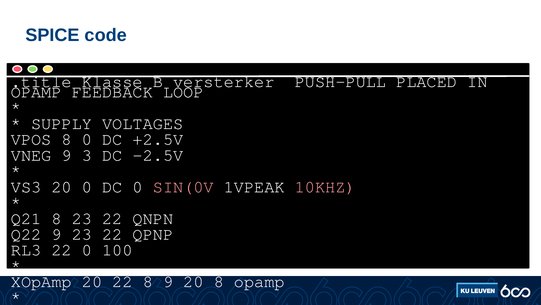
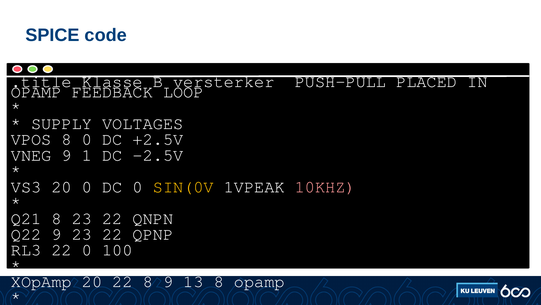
3: 3 -> 1 (87, 155)
SIN(0V colour: pink -> yellow (183, 186)
9 20: 20 -> 13 (193, 281)
